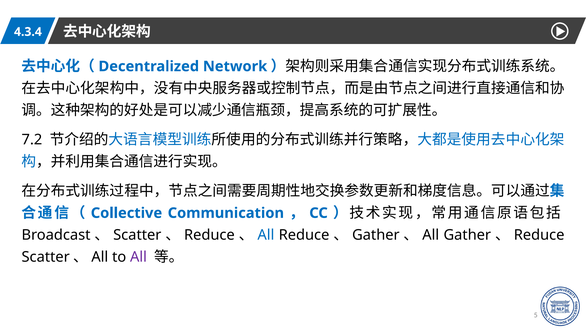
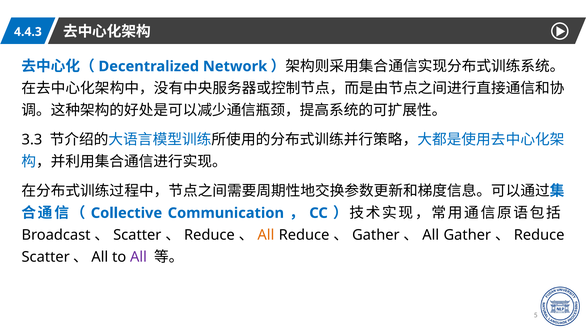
4.3.4: 4.3.4 -> 4.4.3 (28, 32)
7.2: 7.2 -> 3.3 (32, 140)
All colour: blue -> orange (266, 235)
